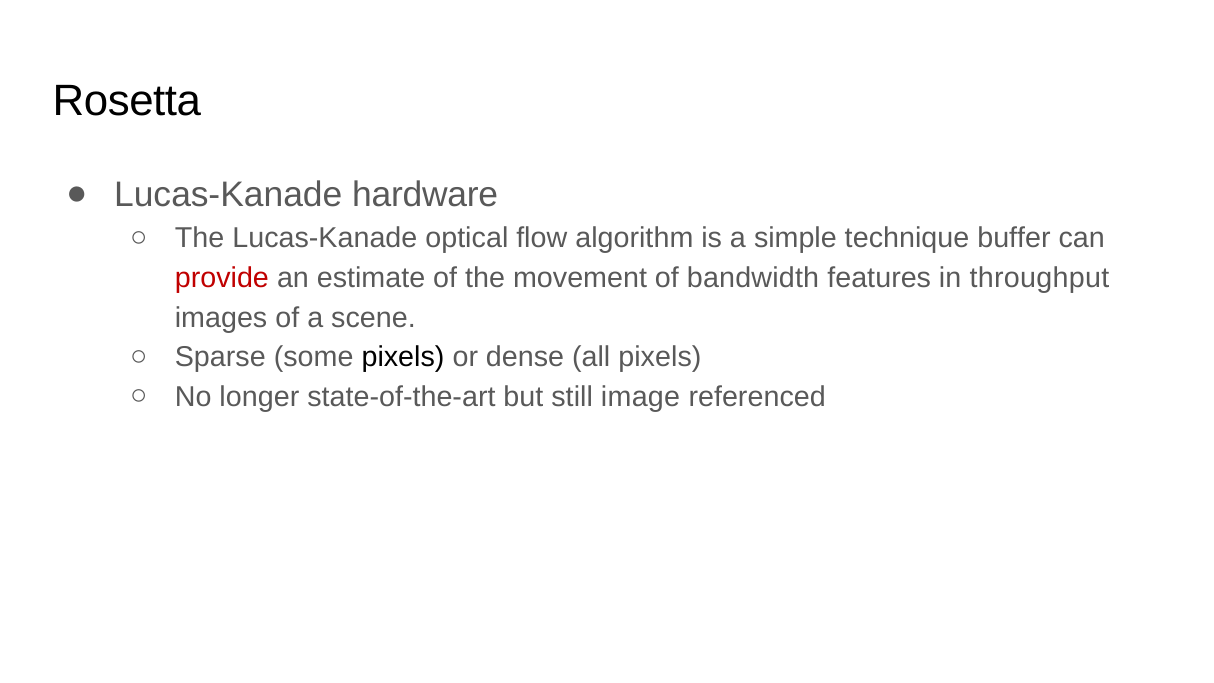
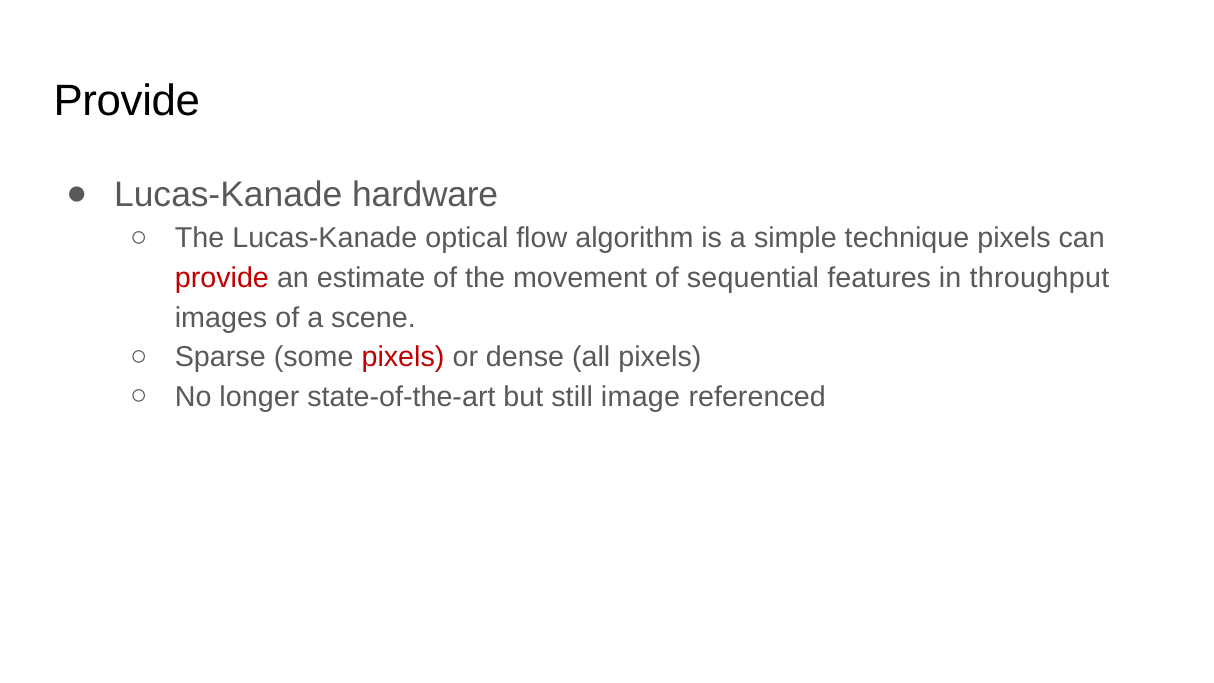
Rosetta: Rosetta -> Provide (127, 101)
technique buffer: buffer -> pixels (1014, 238)
bandwidth: bandwidth -> sequential (753, 278)
pixels colour: black -> red (403, 357)
